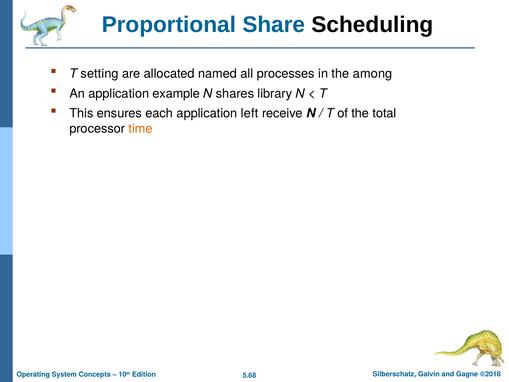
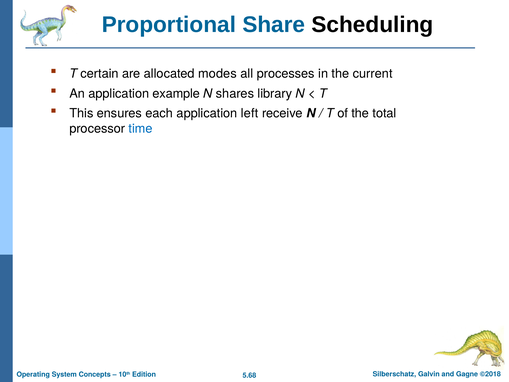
setting: setting -> certain (100, 74)
named: named -> modes (218, 74)
among: among -> current (373, 74)
time colour: orange -> blue (141, 128)
